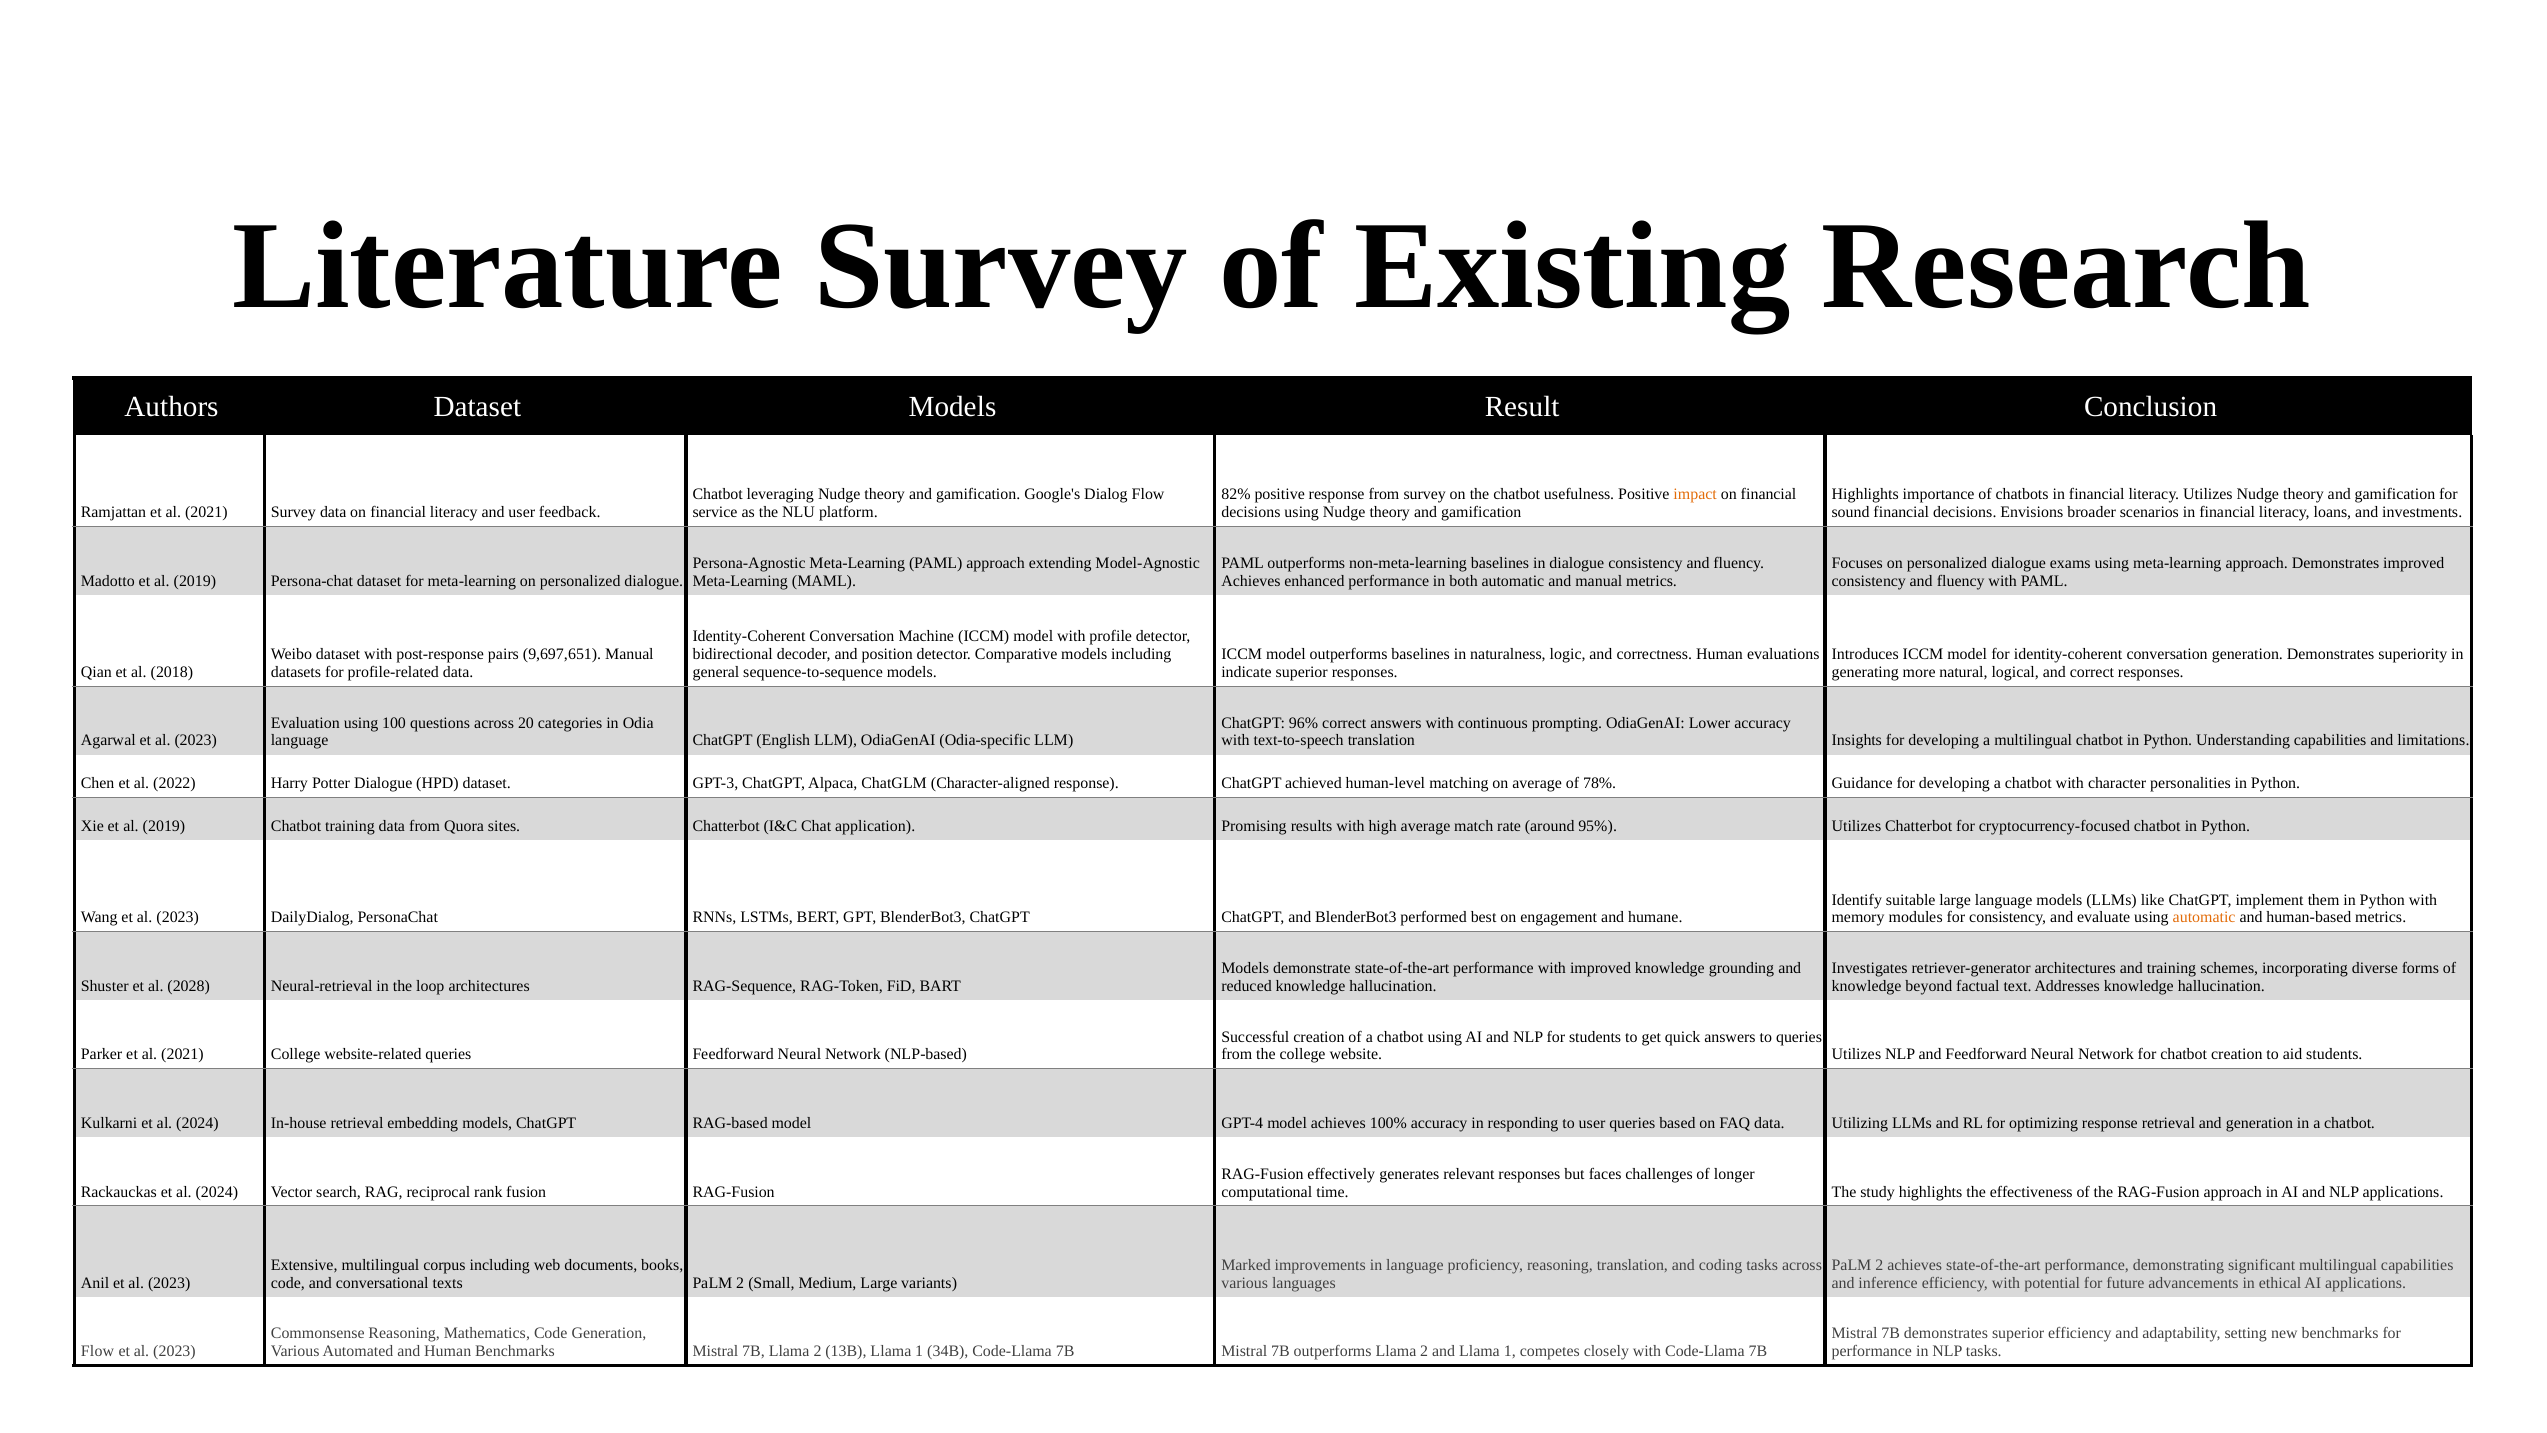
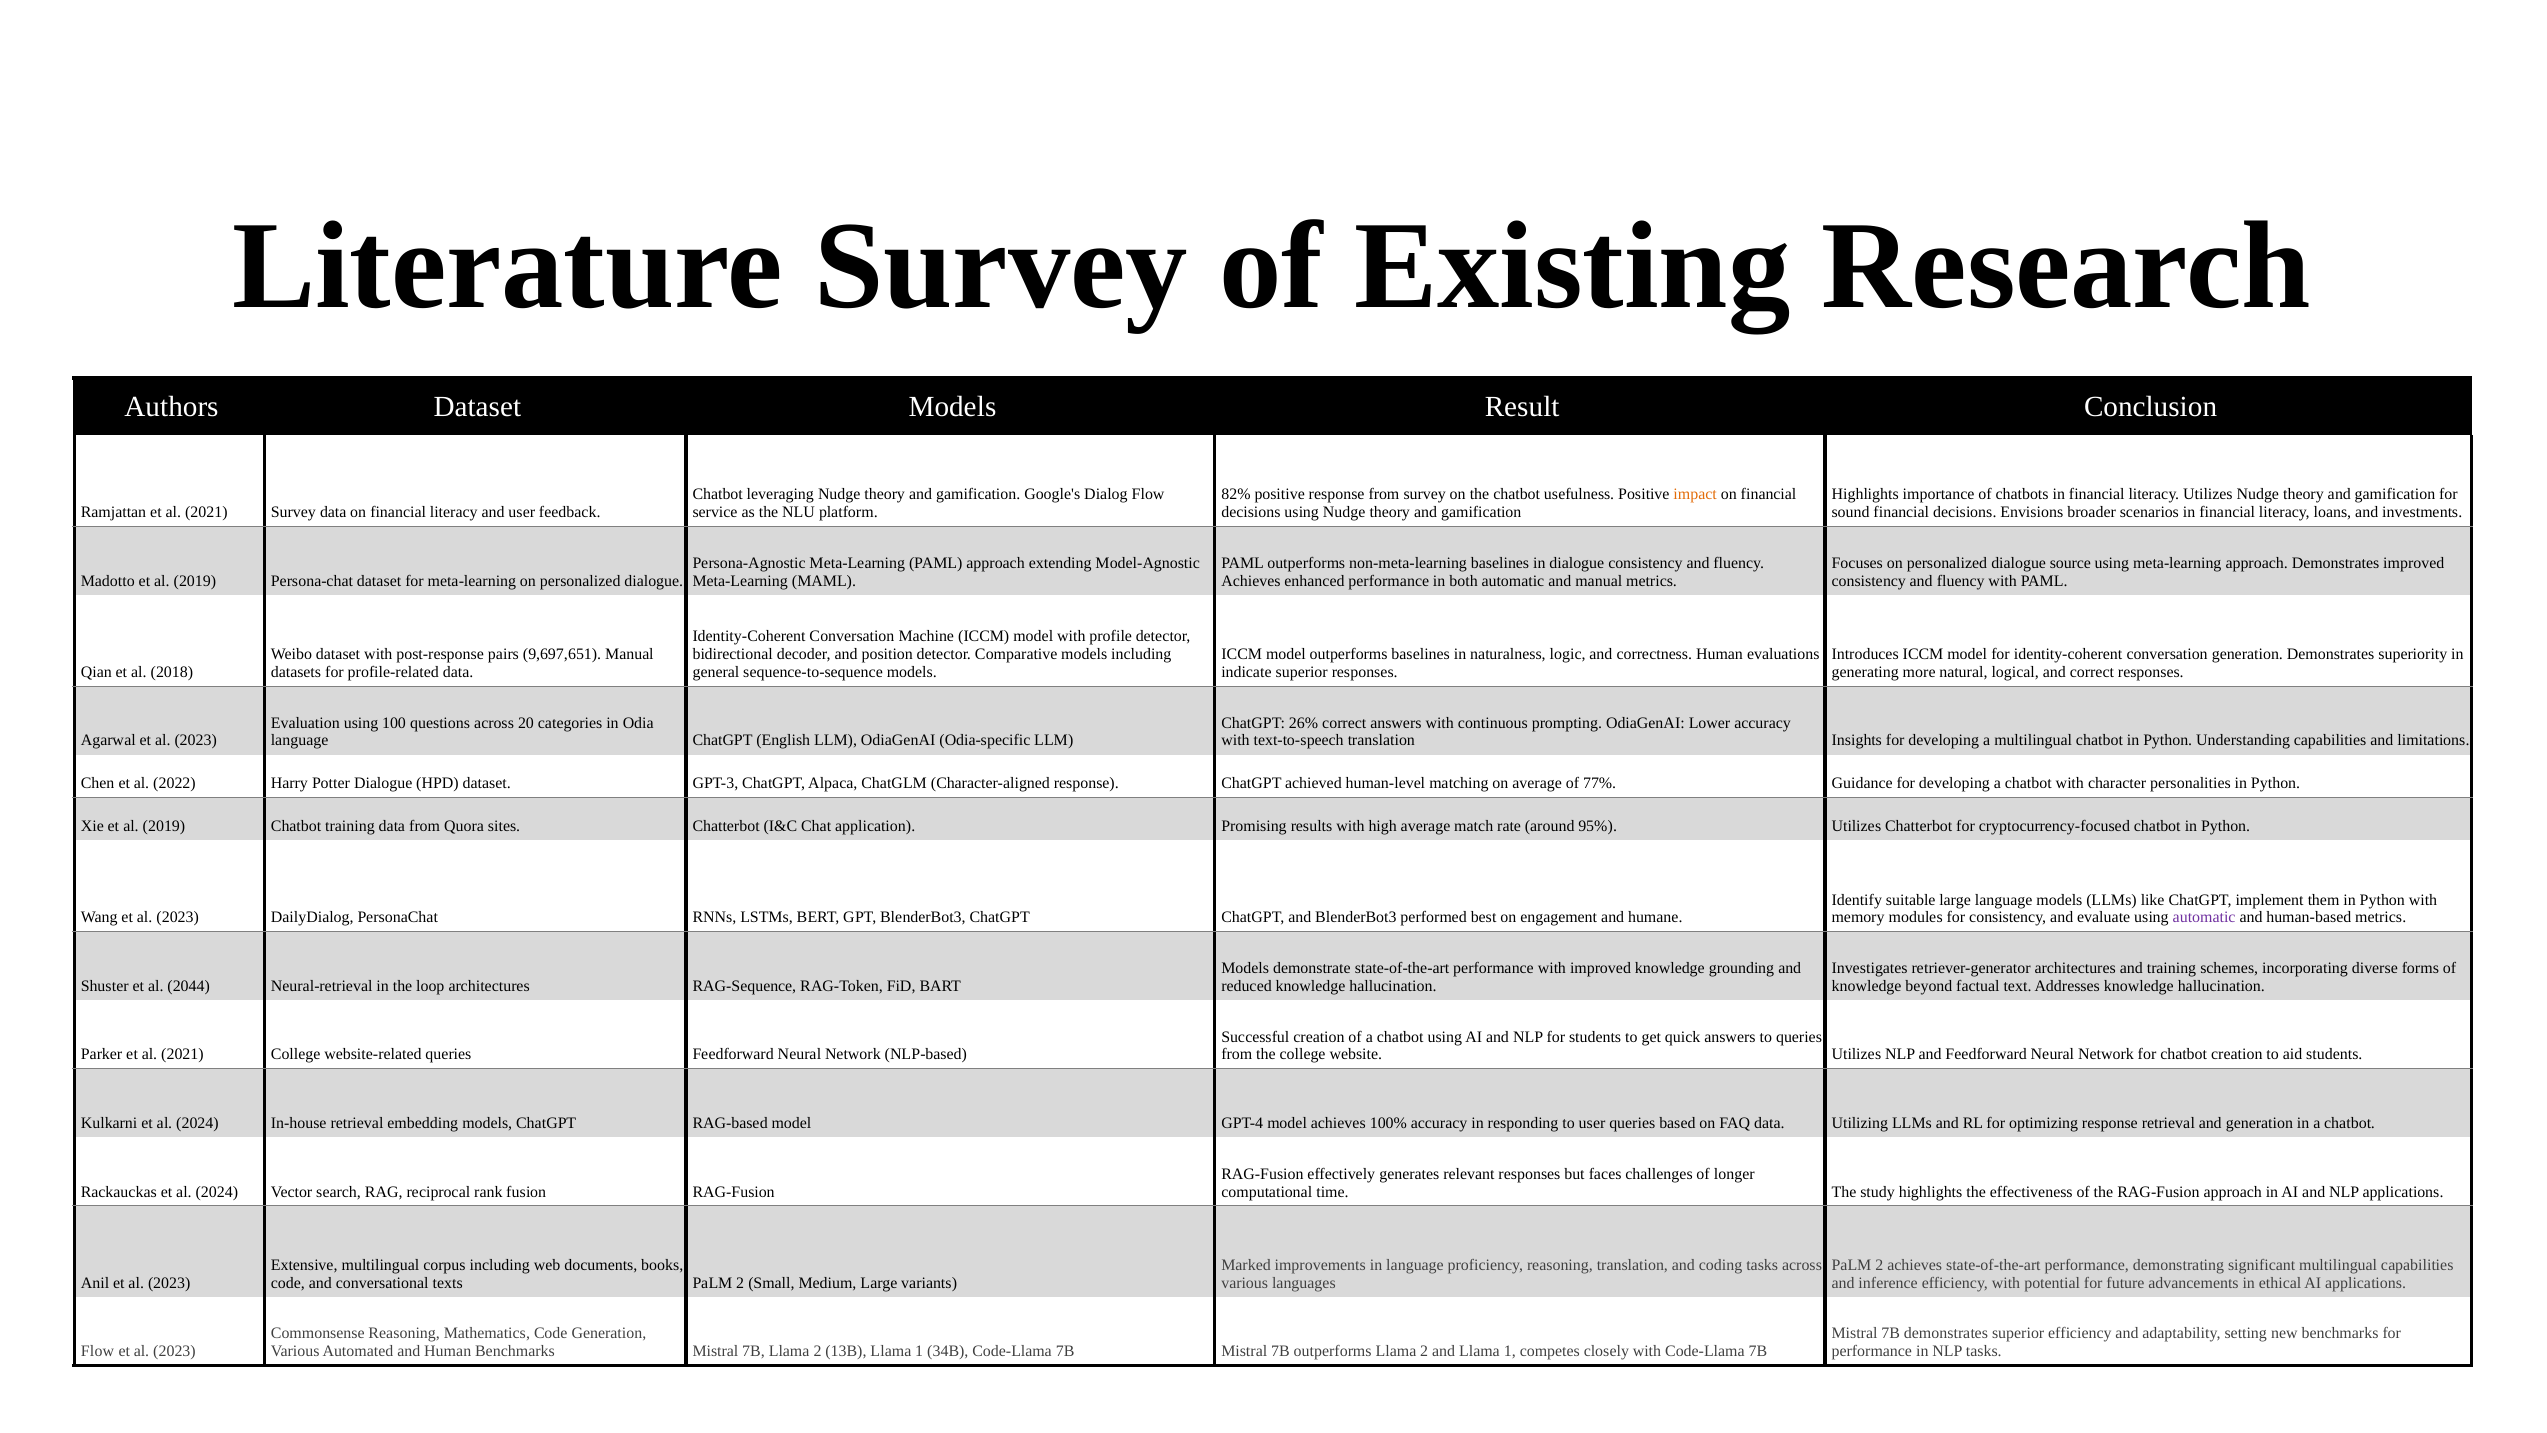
exams: exams -> source (2070, 563)
96%: 96% -> 26% (1304, 723)
78%: 78% -> 77% (1600, 783)
automatic colour: orange -> purple (2204, 917)
2028: 2028 -> 2044 (189, 986)
